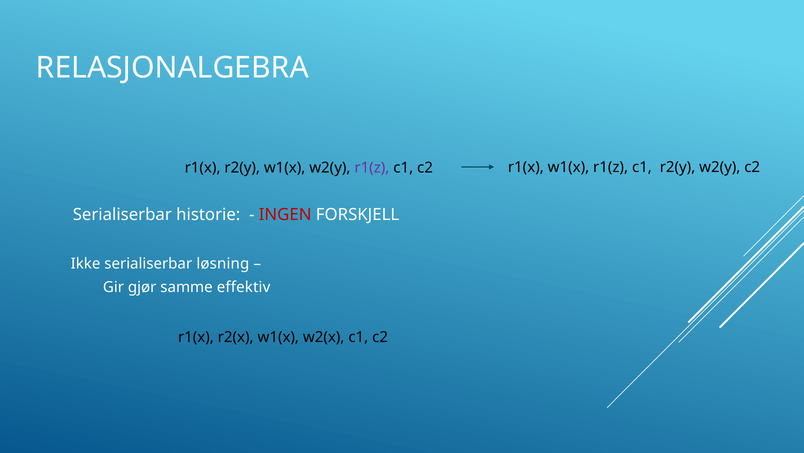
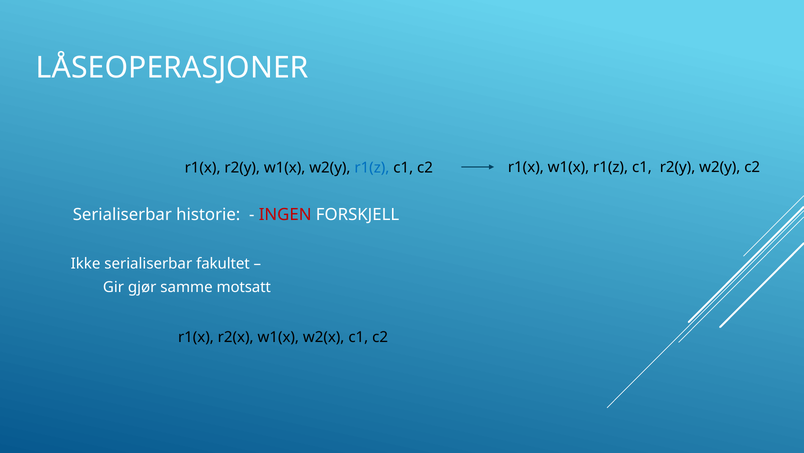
RELASJONALGEBRA: RELASJONALGEBRA -> LÅSEOPERASJONER (172, 68)
r1(z colour: purple -> blue (372, 168)
løsning: løsning -> fakultet (223, 264)
effektiv: effektiv -> motsatt (244, 287)
